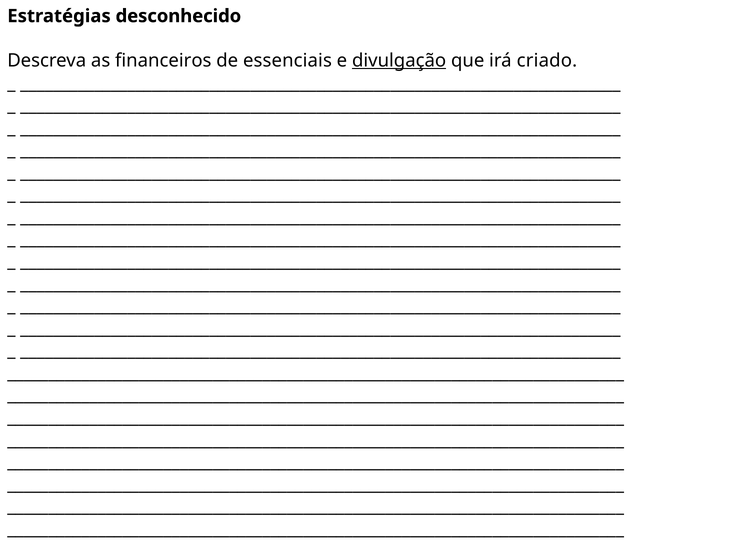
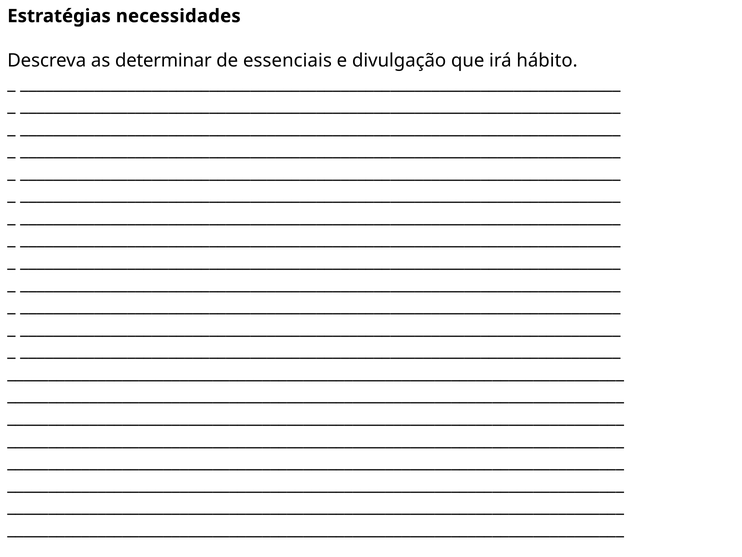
desconhecido: desconhecido -> necessidades (178, 16)
financeiros: financeiros -> determinar (163, 61)
divulgação underline: present -> none (399, 61)
criado: criado -> hábito (547, 61)
